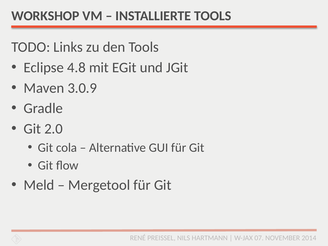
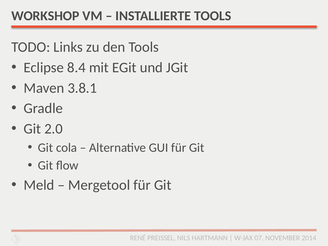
4.8: 4.8 -> 8.4 (76, 68)
3.0.9: 3.0.9 -> 3.8.1 (82, 88)
